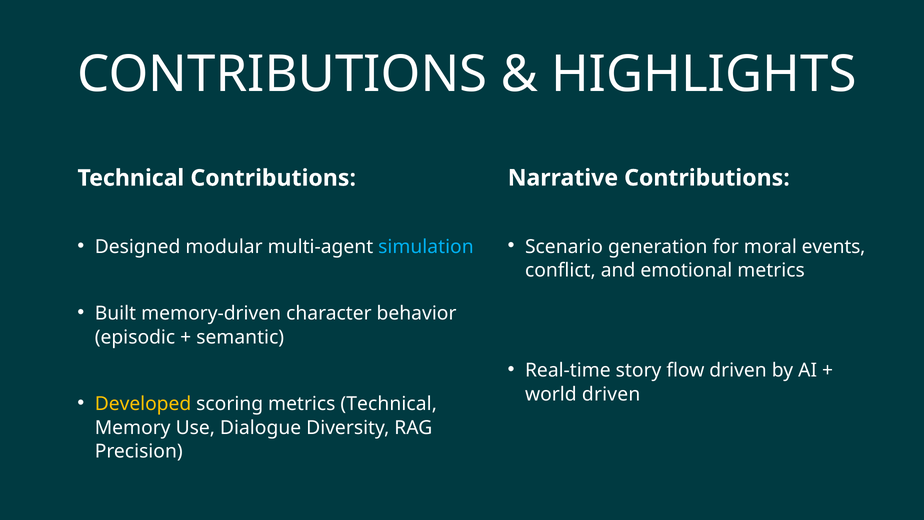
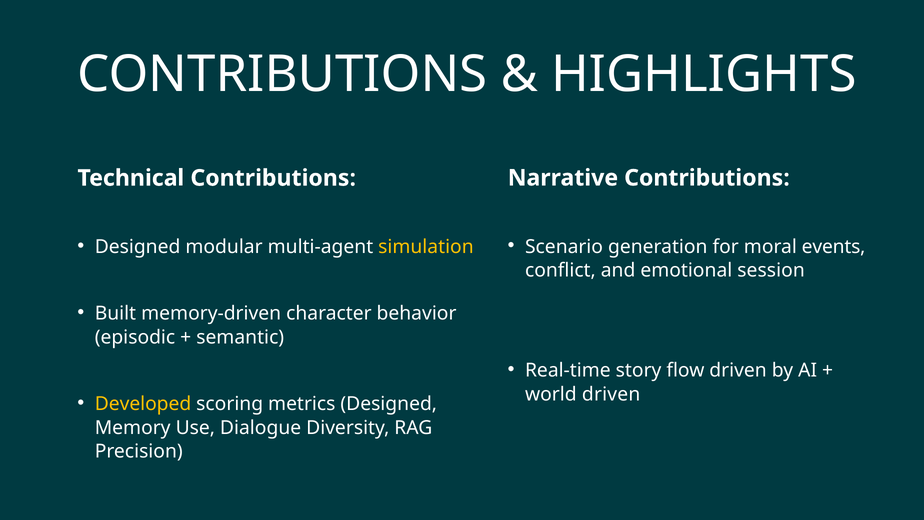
simulation colour: light blue -> yellow (426, 247)
emotional metrics: metrics -> session (771, 270)
metrics Technical: Technical -> Designed (389, 404)
